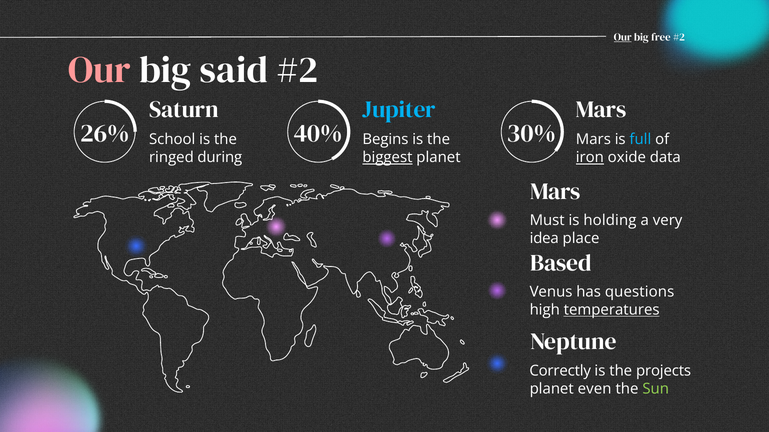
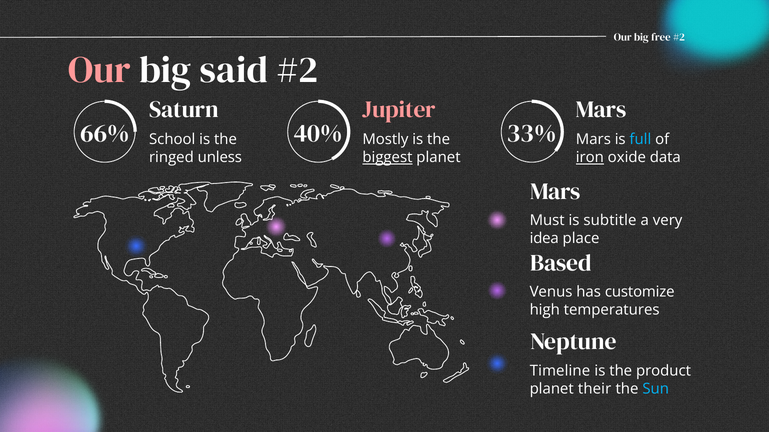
Our underline: present -> none (623, 37)
Jupiter colour: light blue -> pink (399, 110)
26%: 26% -> 66% (105, 134)
30%: 30% -> 33% (532, 134)
Begins: Begins -> Mostly (385, 140)
during: during -> unless (220, 158)
holding: holding -> subtitle (610, 221)
questions: questions -> customize (640, 292)
temperatures underline: present -> none (612, 310)
Correctly: Correctly -> Timeline (560, 371)
projects: projects -> product (664, 371)
even: even -> their (595, 389)
Sun colour: light green -> light blue (656, 389)
